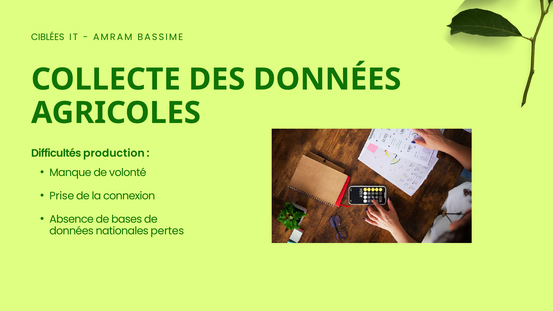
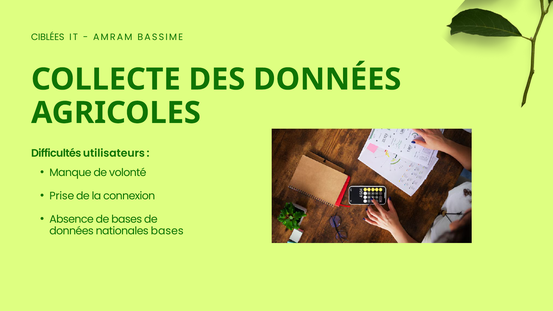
production: production -> utilisateurs (114, 153)
nationales pertes: pertes -> bases (167, 231)
